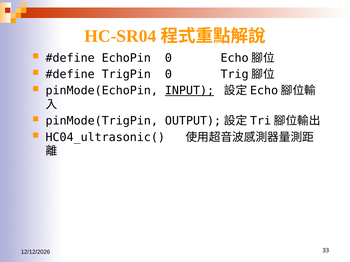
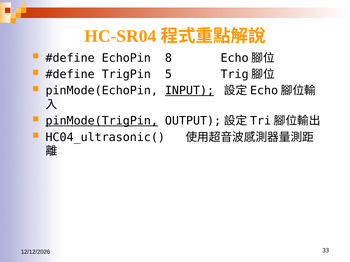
EchoPin 0: 0 -> 8 (168, 58)
TrigPin 0: 0 -> 5 (168, 74)
pinMode(TrigPin underline: none -> present (102, 121)
